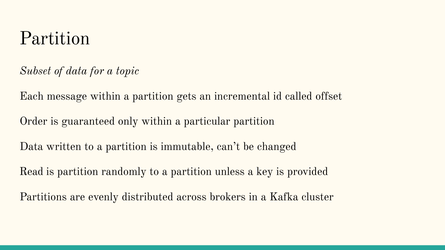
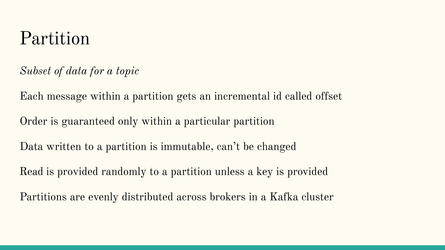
partition: partition -> provided (78, 172)
